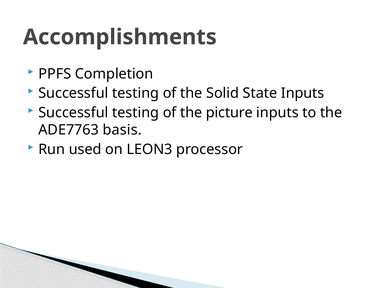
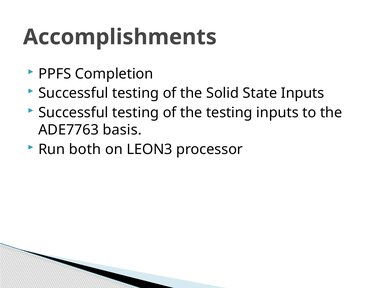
the picture: picture -> testing (229, 113)
used: used -> both (85, 149)
